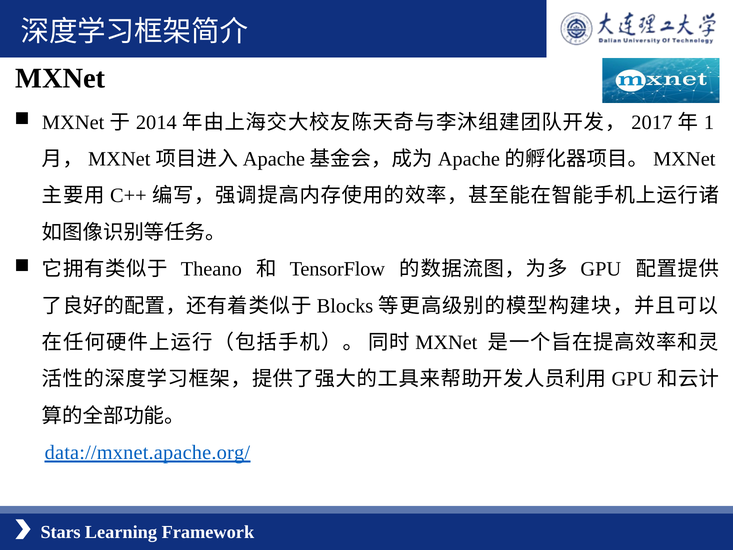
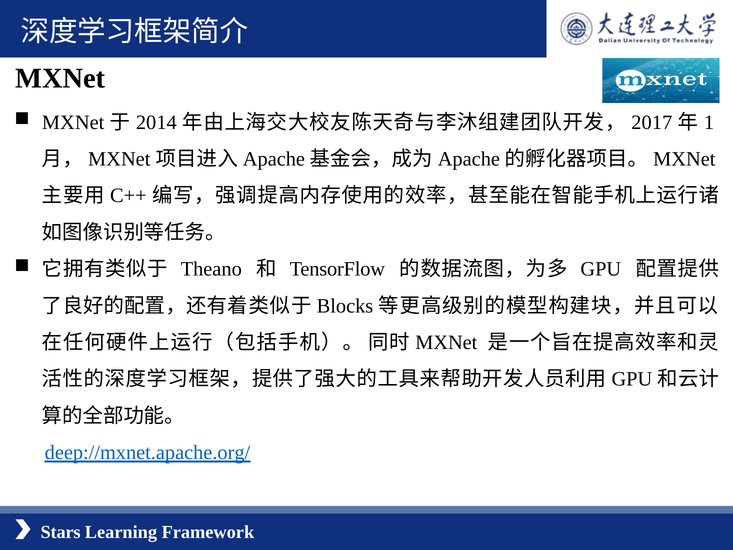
data://mxnet.apache.org/: data://mxnet.apache.org/ -> deep://mxnet.apache.org/ (147, 452)
